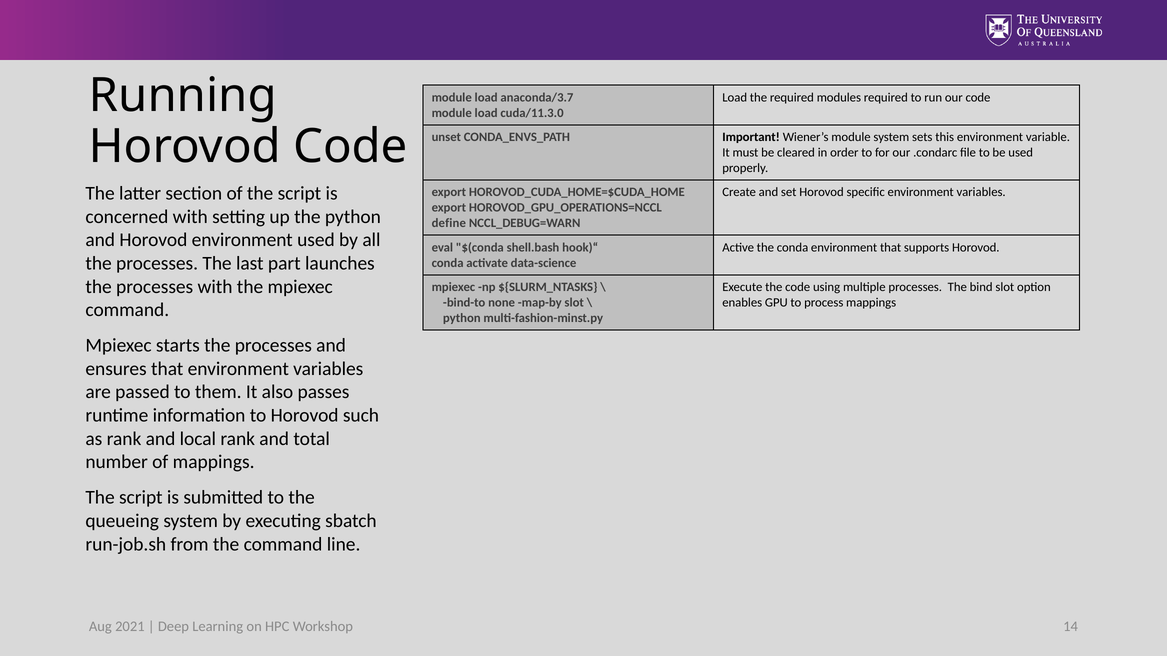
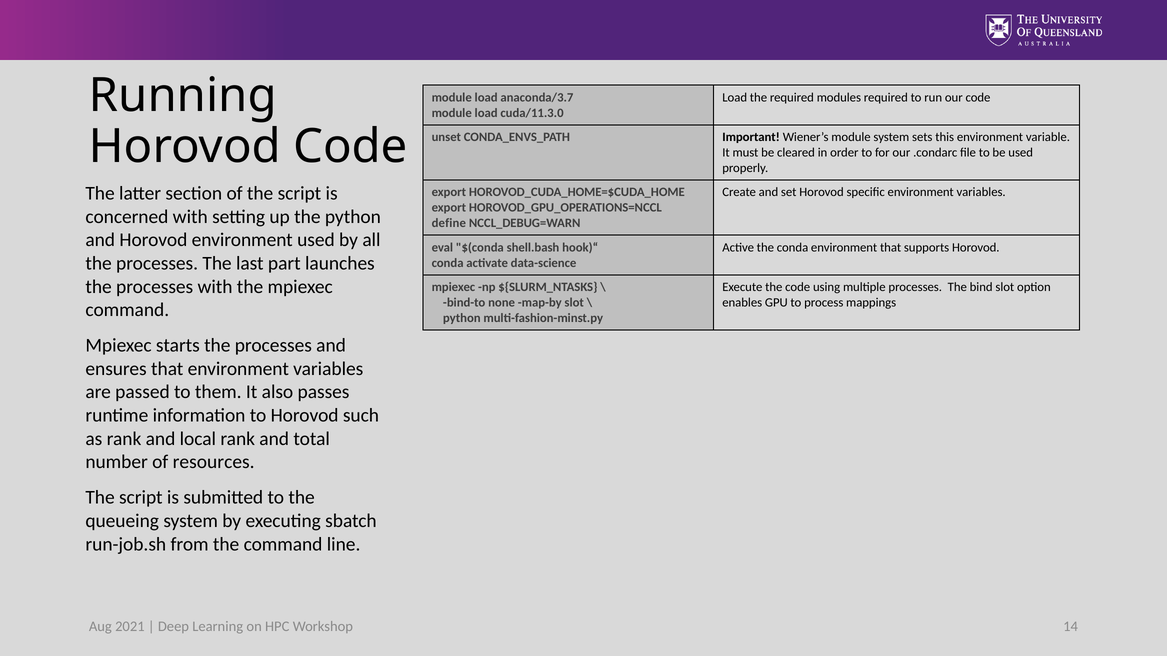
of mappings: mappings -> resources (214, 462)
